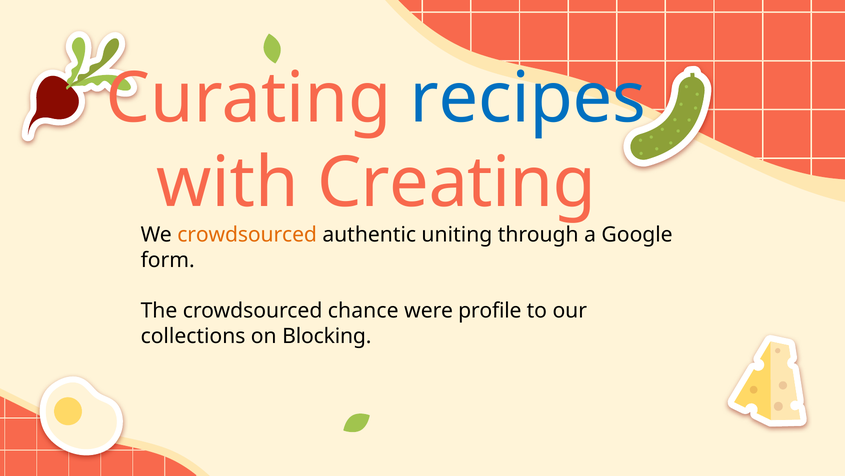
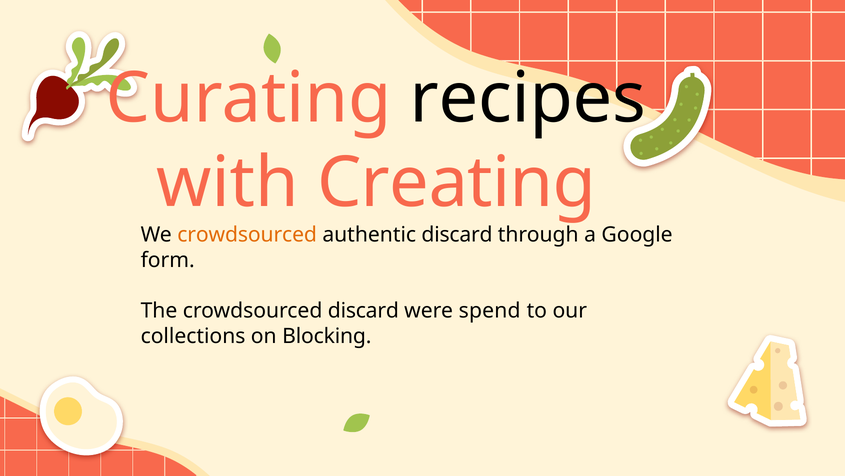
recipes colour: blue -> black (528, 98)
authentic uniting: uniting -> discard (457, 234)
crowdsourced chance: chance -> discard (363, 311)
profile: profile -> spend (490, 311)
